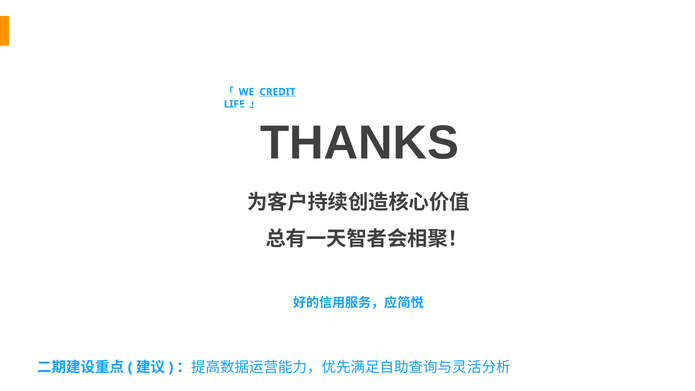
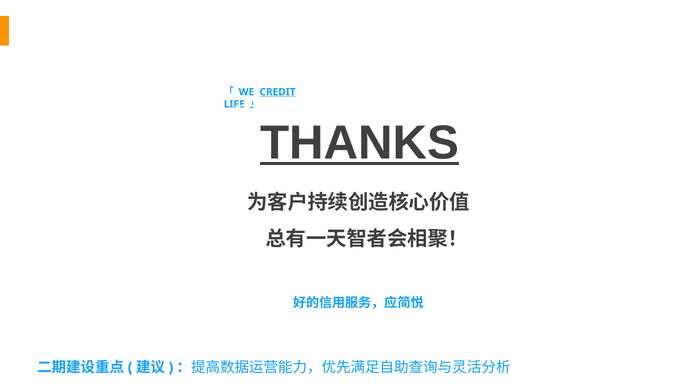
THANKS underline: none -> present (360, 143)
